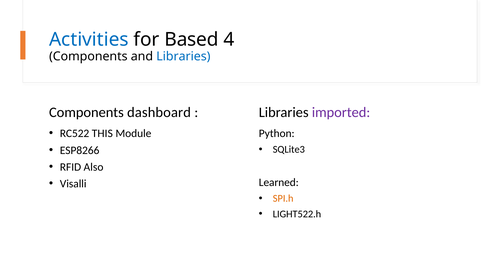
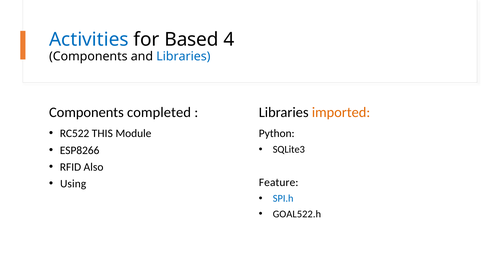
dashboard: dashboard -> completed (159, 112)
imported colour: purple -> orange (341, 112)
Visalli: Visalli -> Using (73, 184)
Learned: Learned -> Feature (279, 182)
SPI.h colour: orange -> blue (283, 199)
LIGHT522.h: LIGHT522.h -> GOAL522.h (297, 214)
